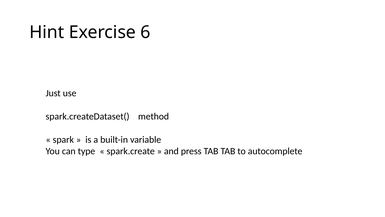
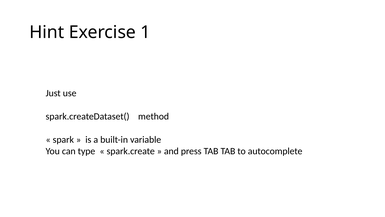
6: 6 -> 1 (146, 32)
